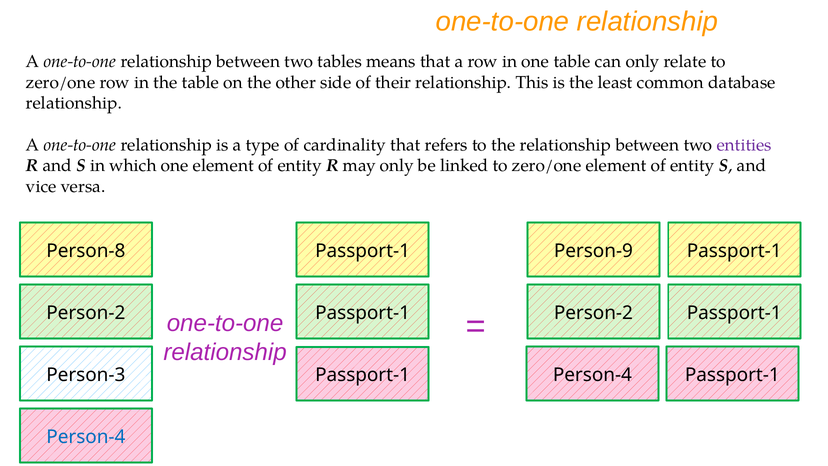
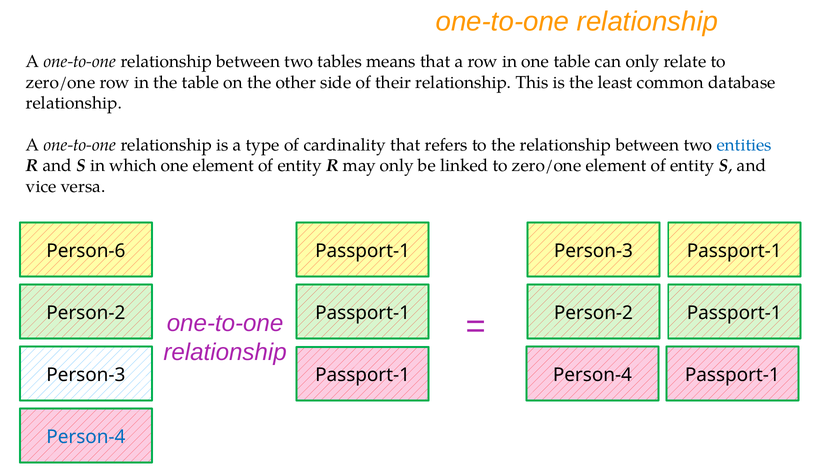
entities colour: purple -> blue (744, 145)
Person-8: Person-8 -> Person-6 (86, 251)
Person-9: Person-9 -> Person-3 (593, 251)
